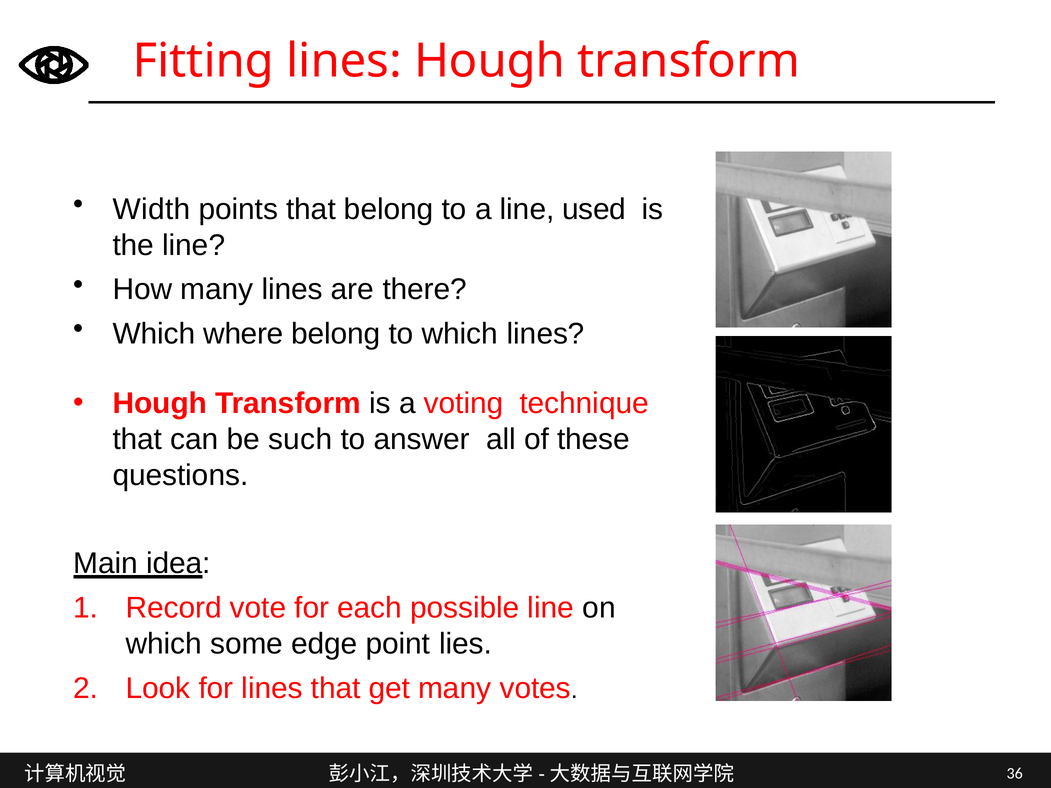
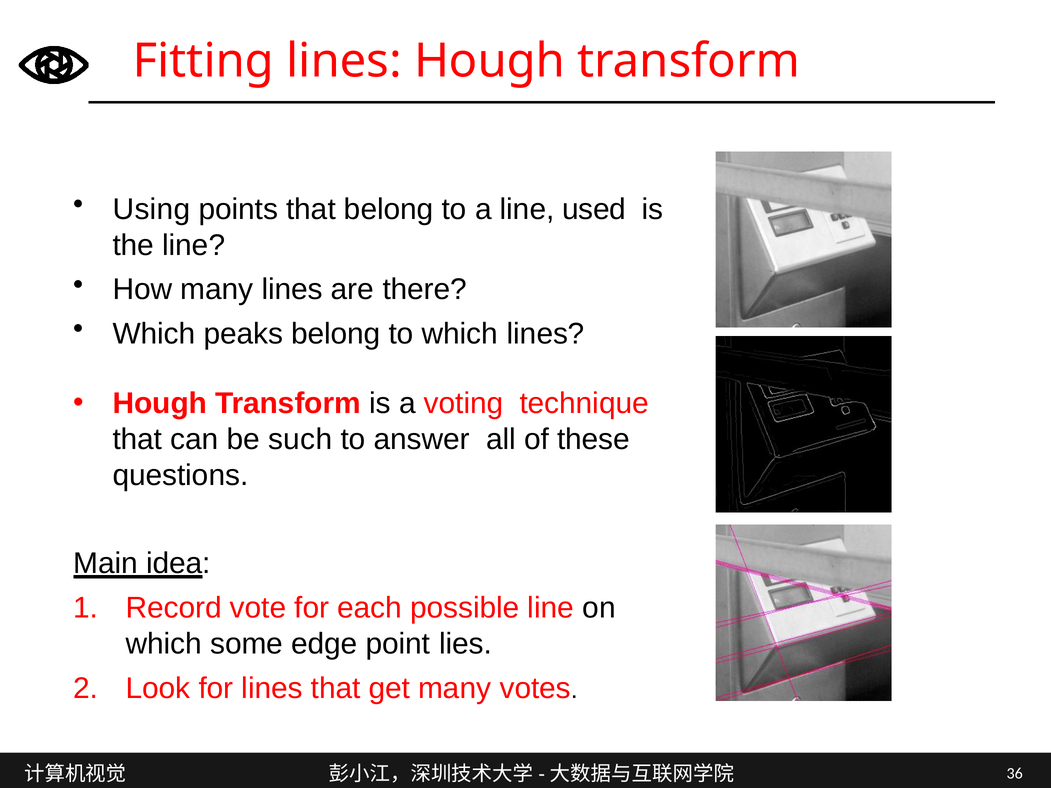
Width: Width -> Using (151, 209)
where: where -> peaks (243, 334)
